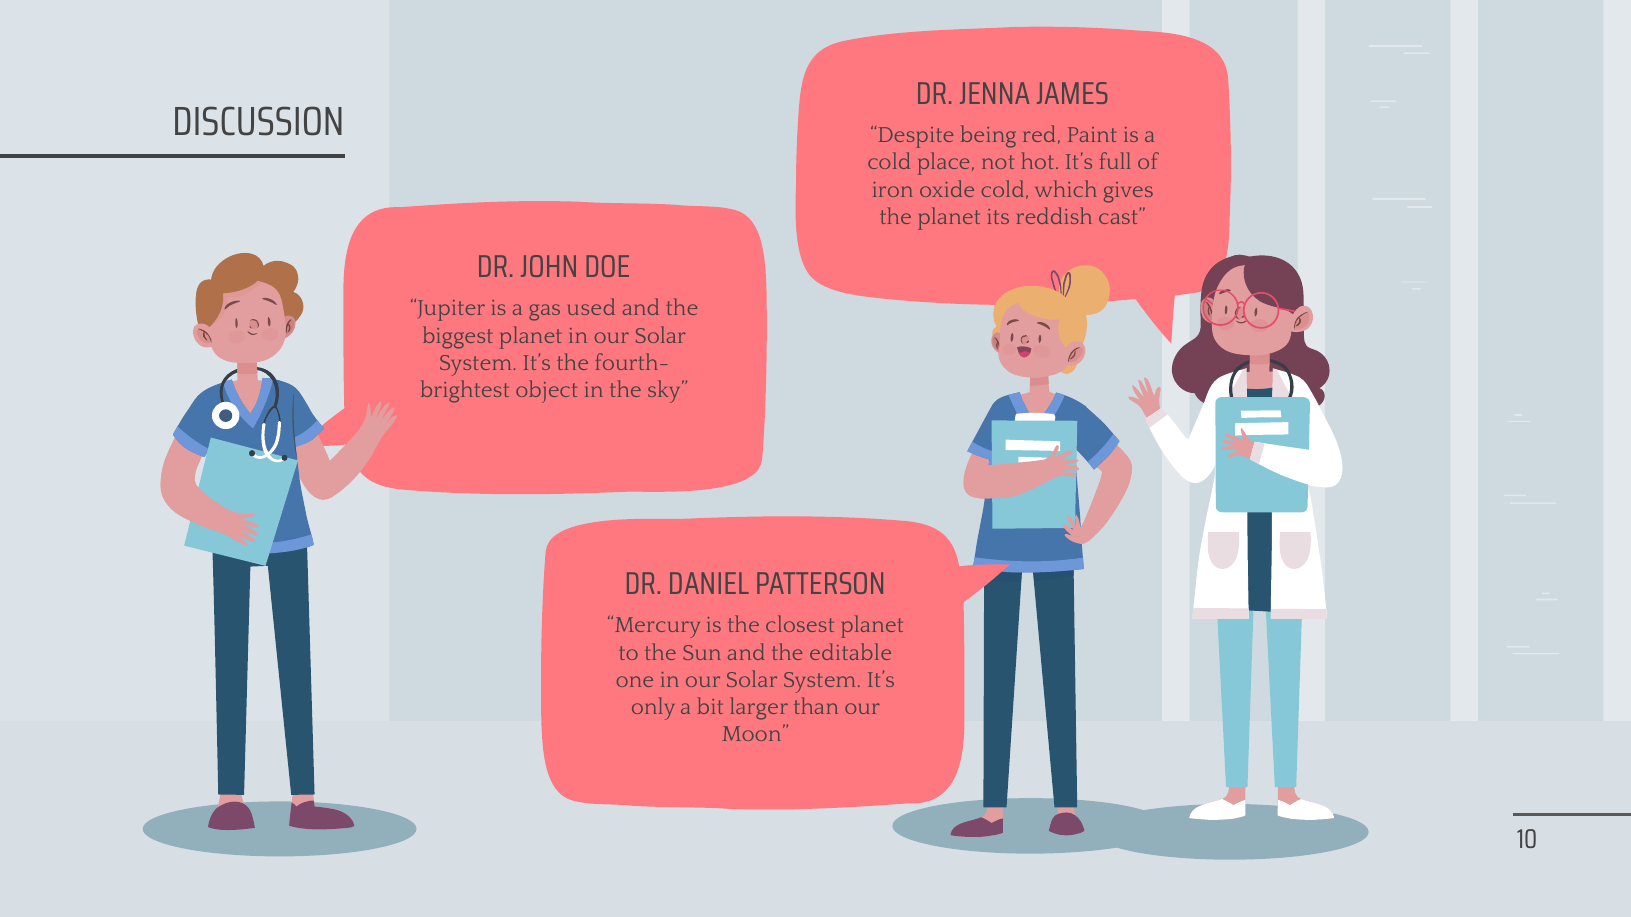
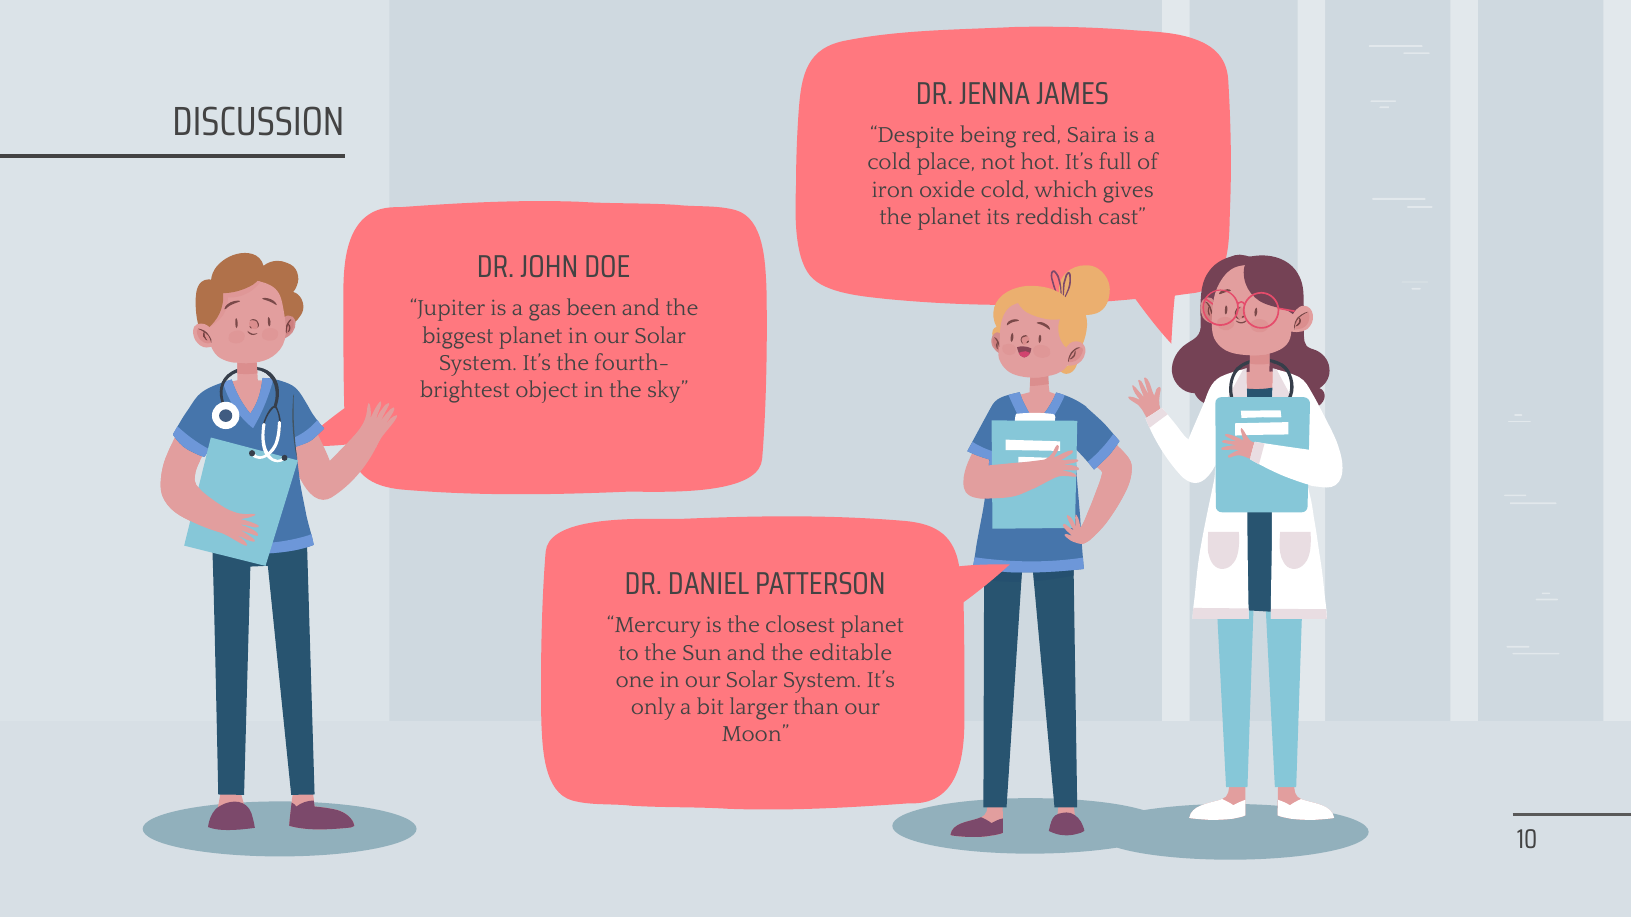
Paint: Paint -> Saira (1092, 135)
used: used -> been (592, 309)
